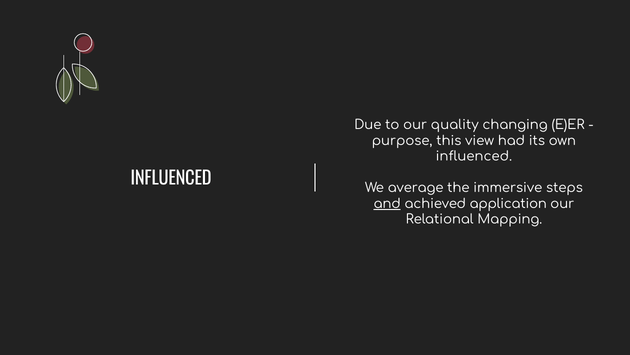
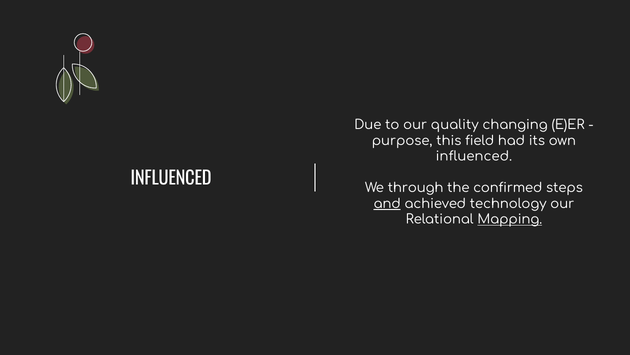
view: view -> field (480, 140)
average: average -> through (416, 188)
immersive: immersive -> confirmed (508, 188)
application: application -> technology (508, 203)
Mapping underline: none -> present (510, 219)
